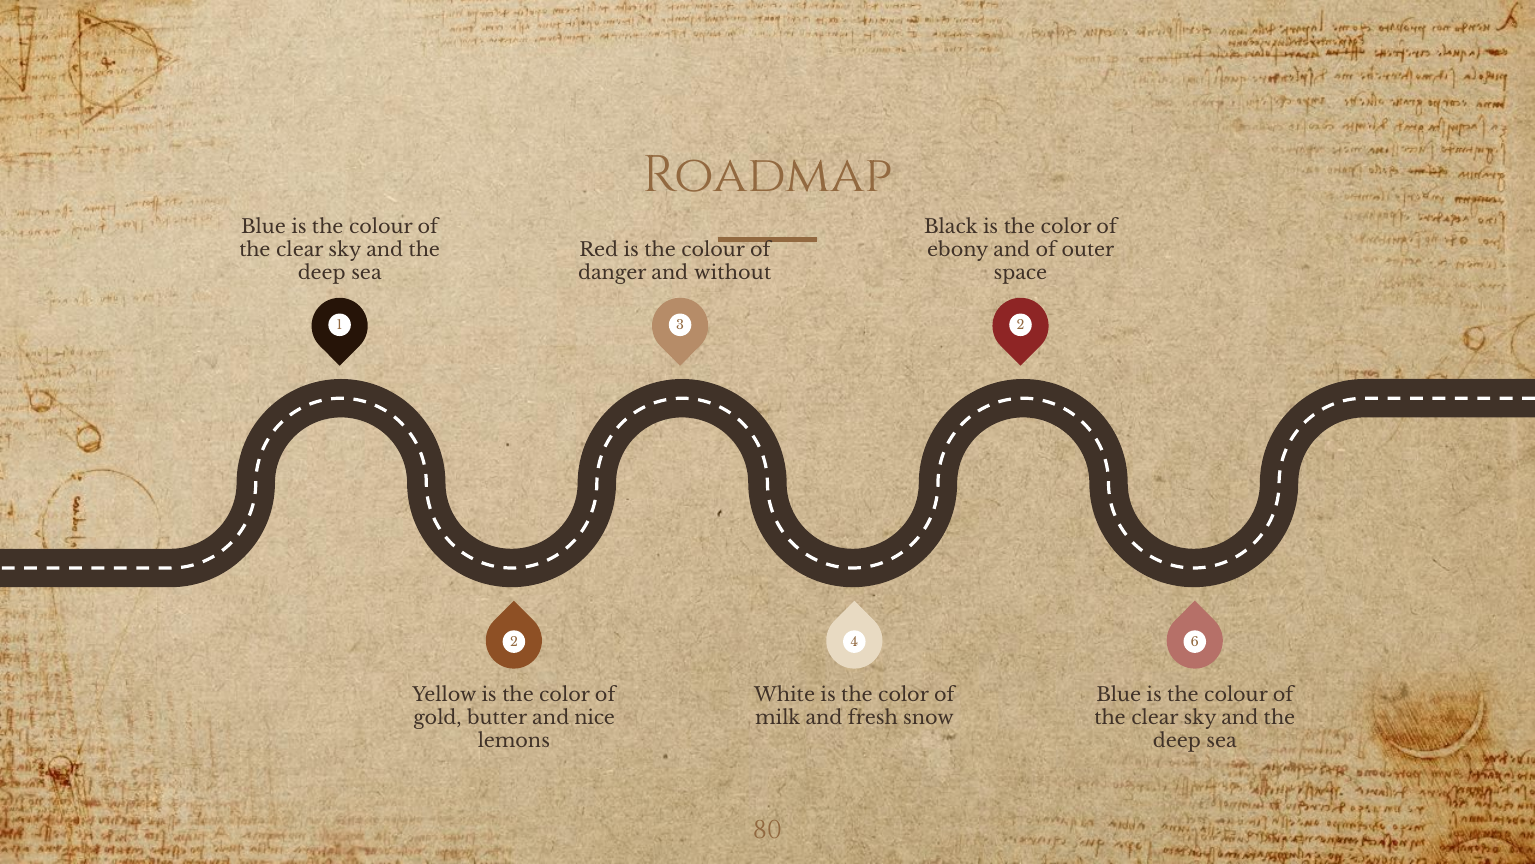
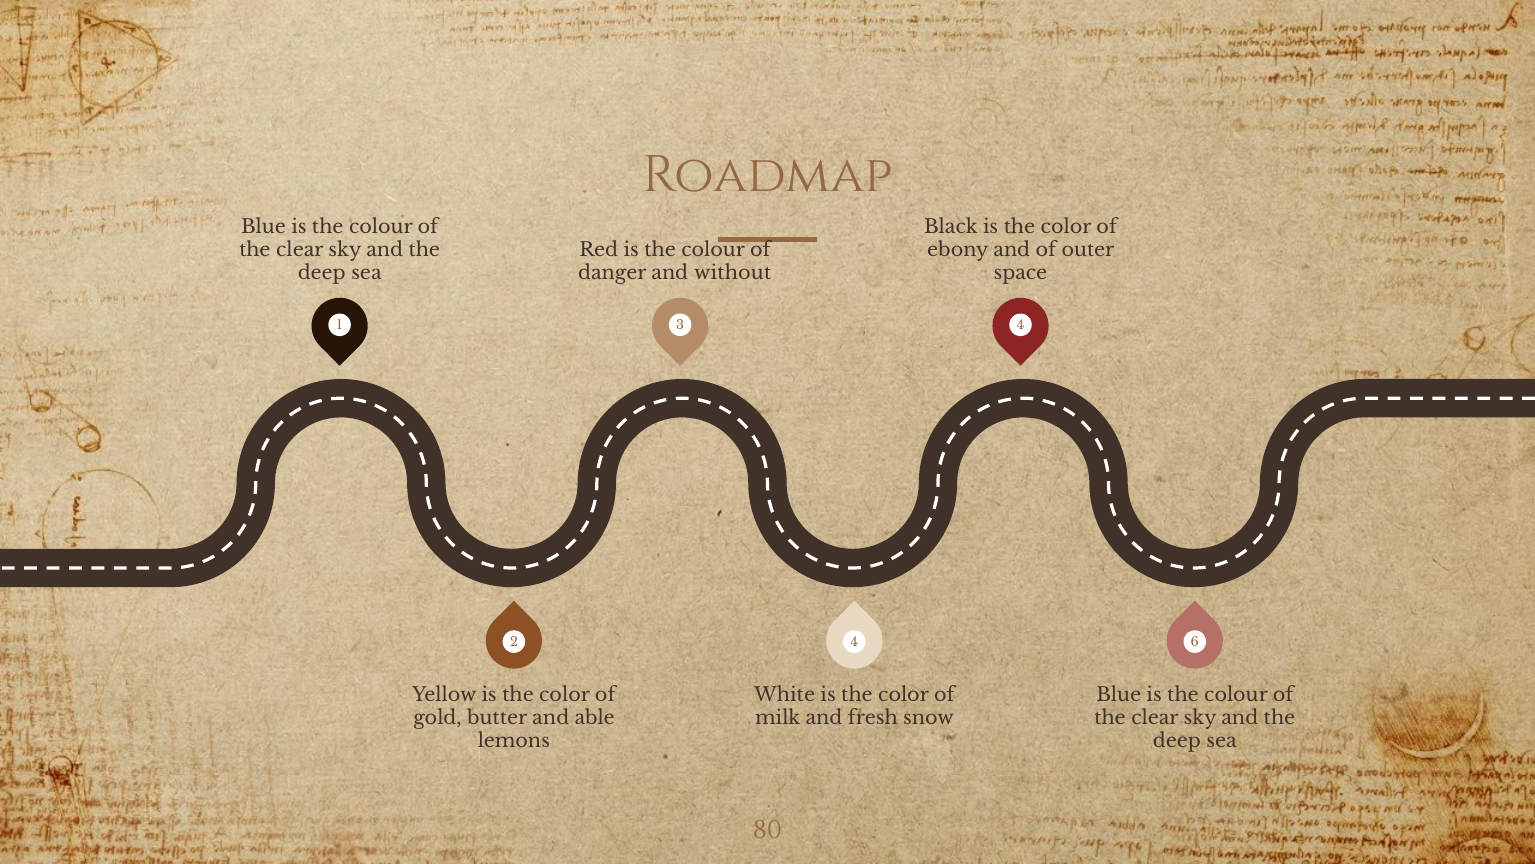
3 2: 2 -> 4 (1021, 325)
nice: nice -> able (595, 718)
